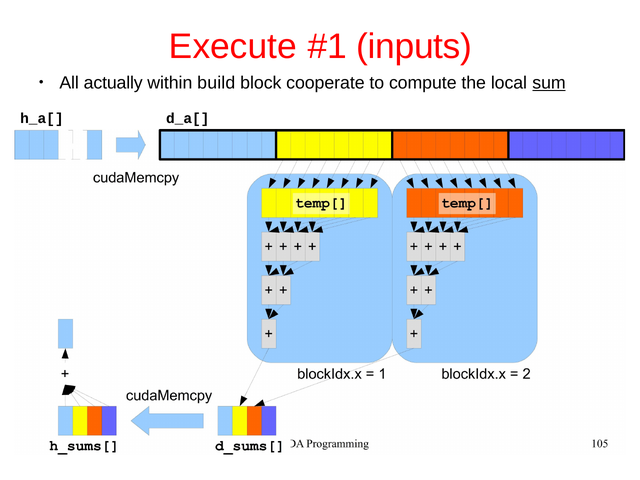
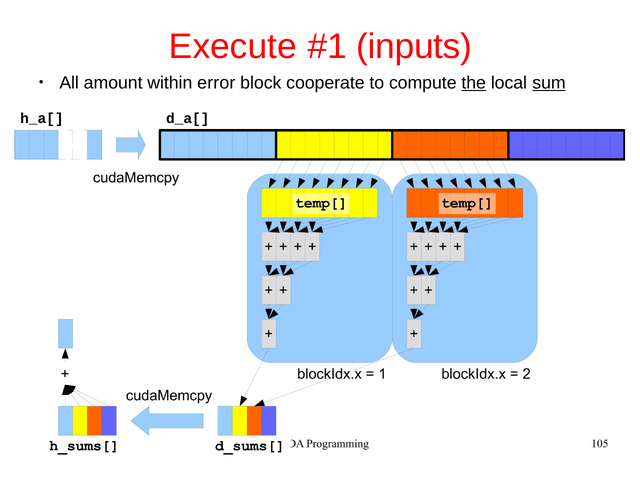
actually: actually -> amount (113, 83)
build: build -> error (216, 83)
the underline: none -> present (474, 83)
